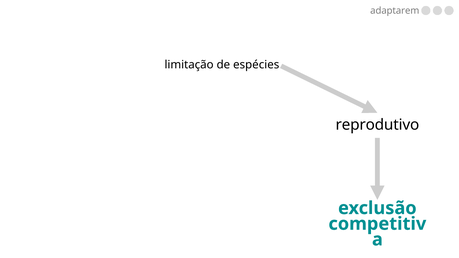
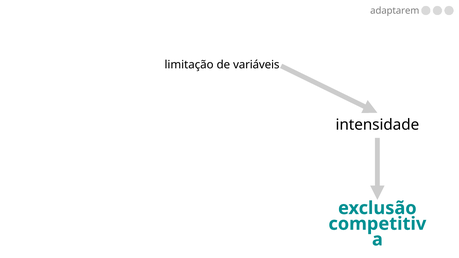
espécies: espécies -> variáveis (256, 65)
reprodutivo: reprodutivo -> intensidade (377, 125)
